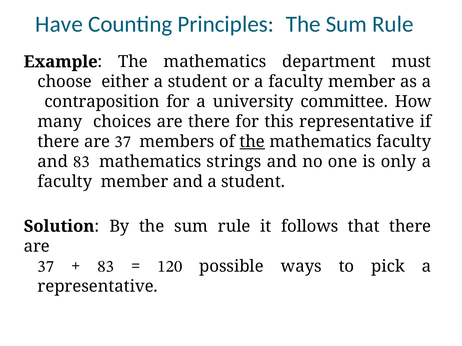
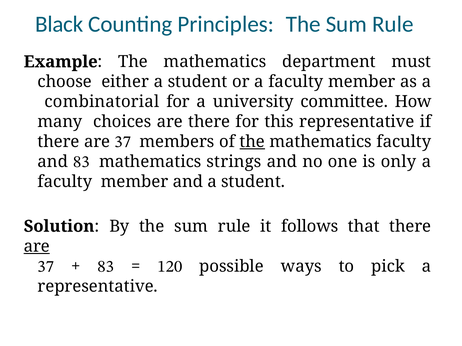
Have: Have -> Black (59, 24)
contraposition: contraposition -> combinatorial (102, 102)
are underline: none -> present (37, 247)
